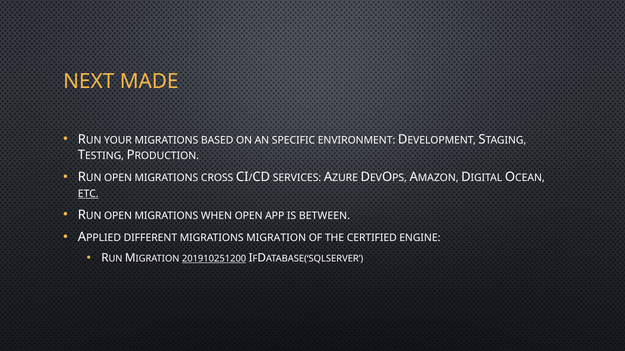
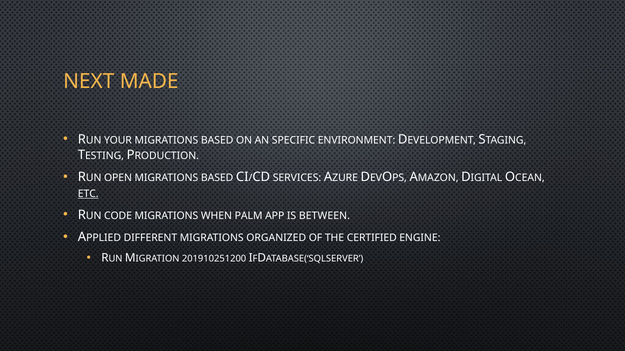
CROSS: CROSS -> BASED (217, 178)
OPEN: OPEN -> CODE (118, 216)
WHEN OPEN: OPEN -> PALM (249, 216)
MIGRATION: MIGRATION -> ORGANIZED (276, 238)
201910251200 underline: present -> none (214, 259)
